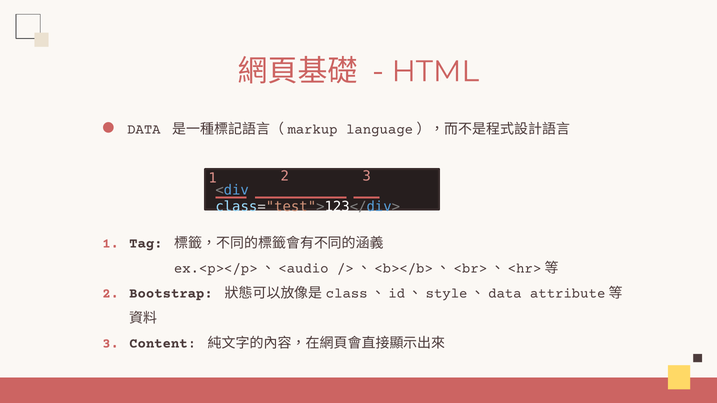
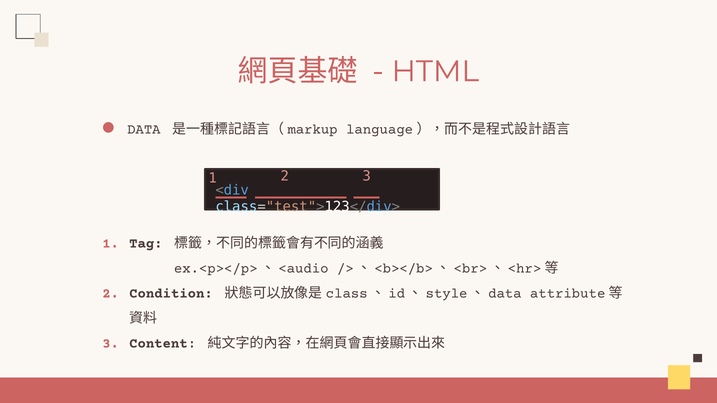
Bootstrap: Bootstrap -> Condition (171, 293)
